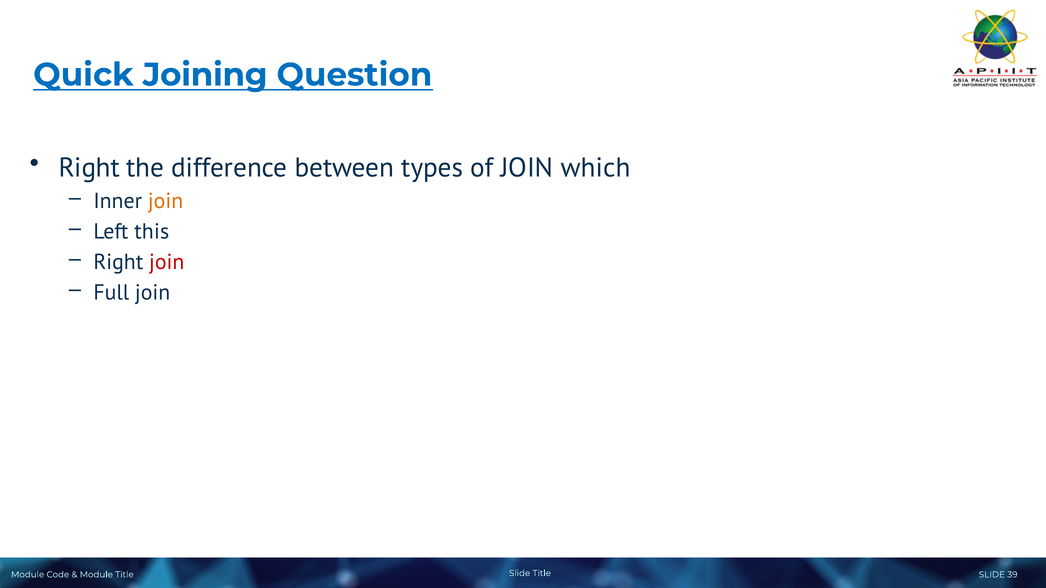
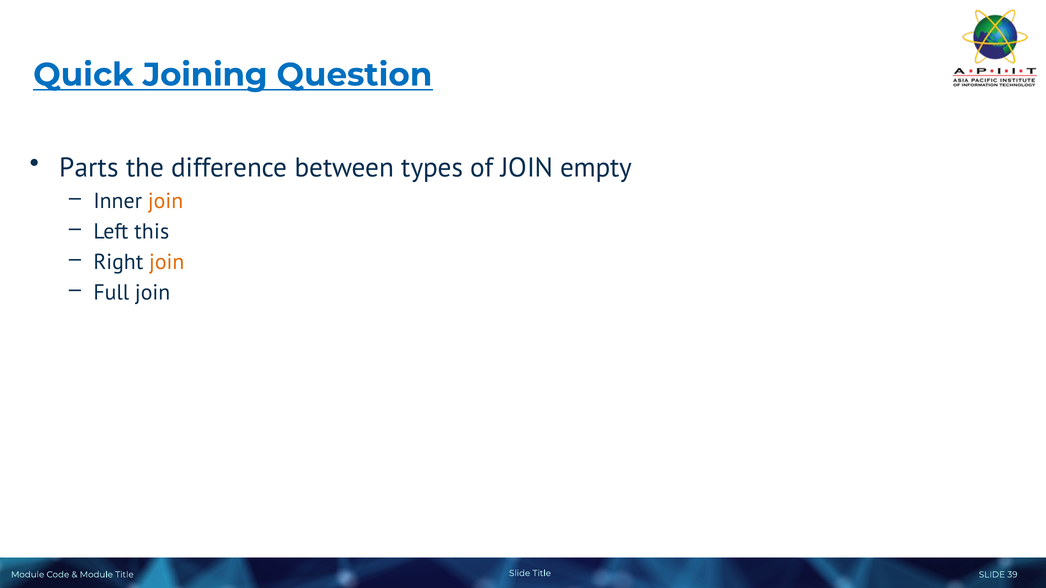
Right: Right -> Parts (89, 168)
which: which -> empty (596, 168)
join colour: red -> orange (167, 262)
